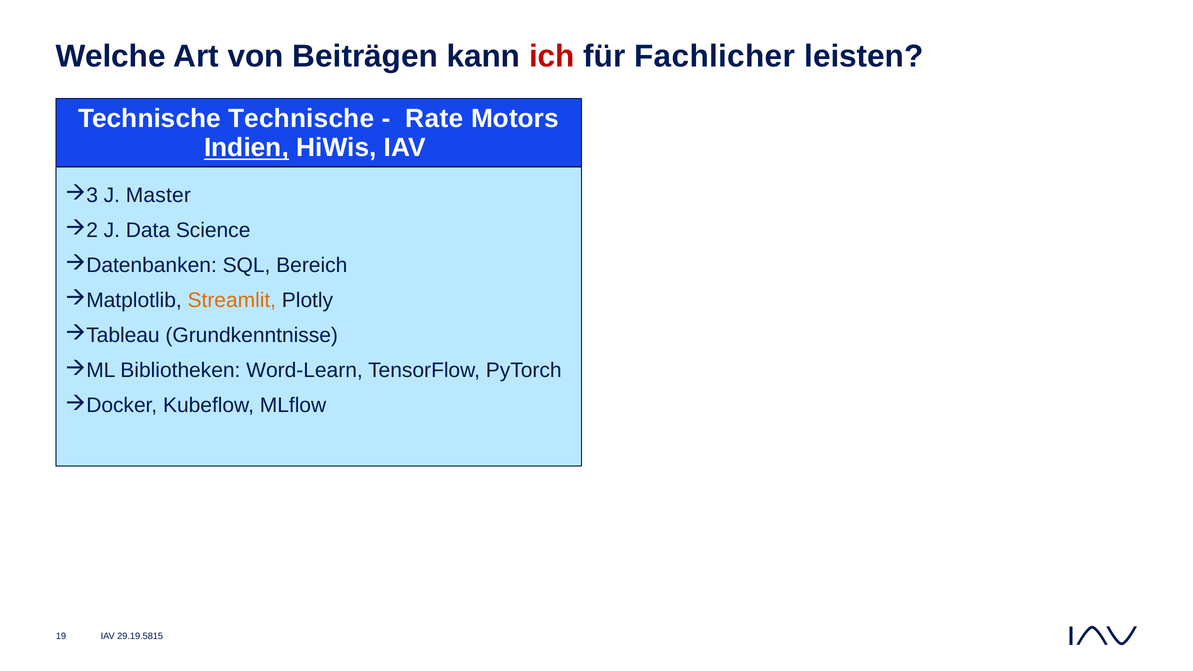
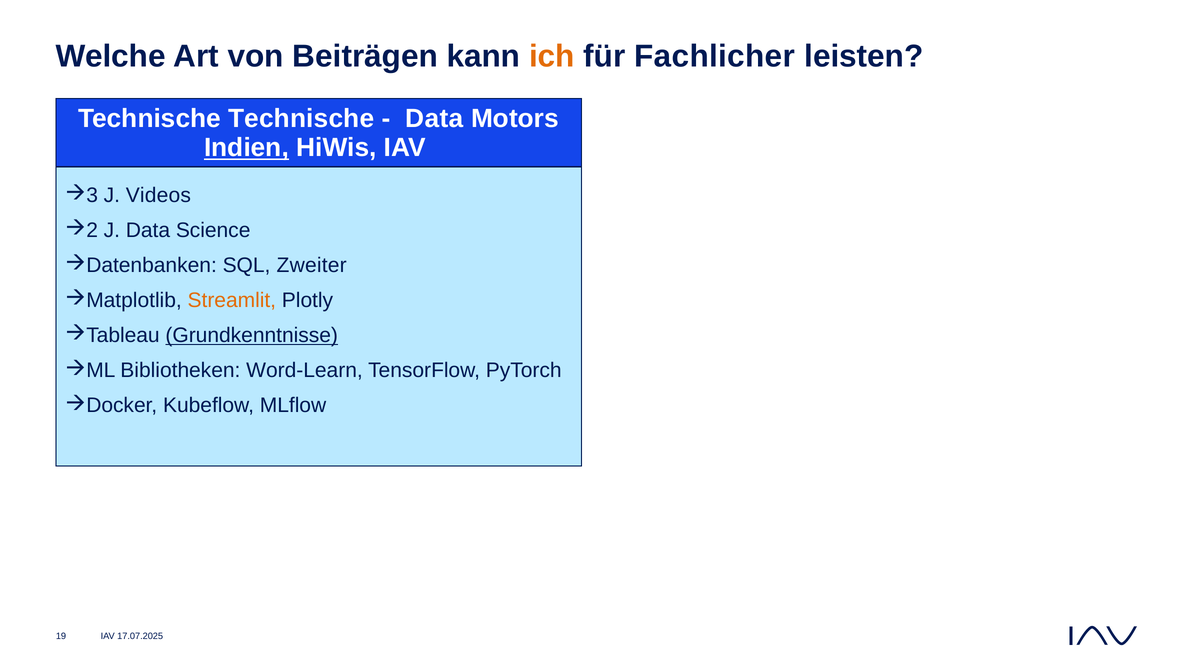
ich colour: red -> orange (552, 57)
Rate: Rate -> Data (434, 118)
Master: Master -> Videos (158, 195)
Bereich: Bereich -> Zweiter (312, 265)
Grundkenntnisse underline: none -> present (252, 335)
29.19.5815: 29.19.5815 -> 17.07.2025 (140, 636)
